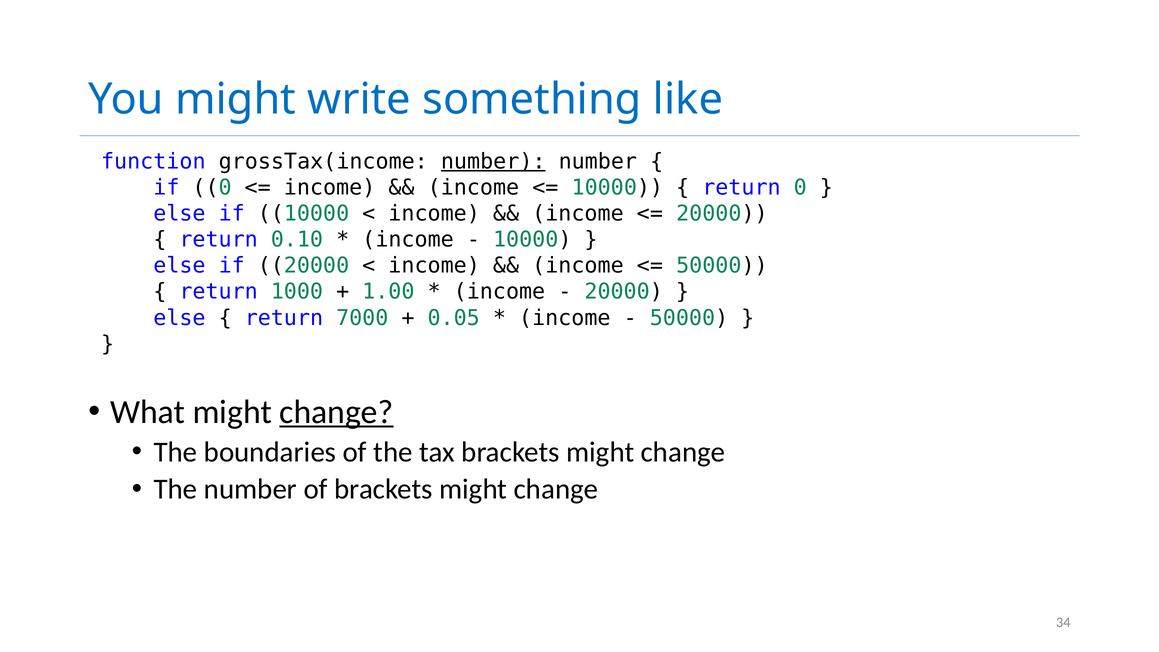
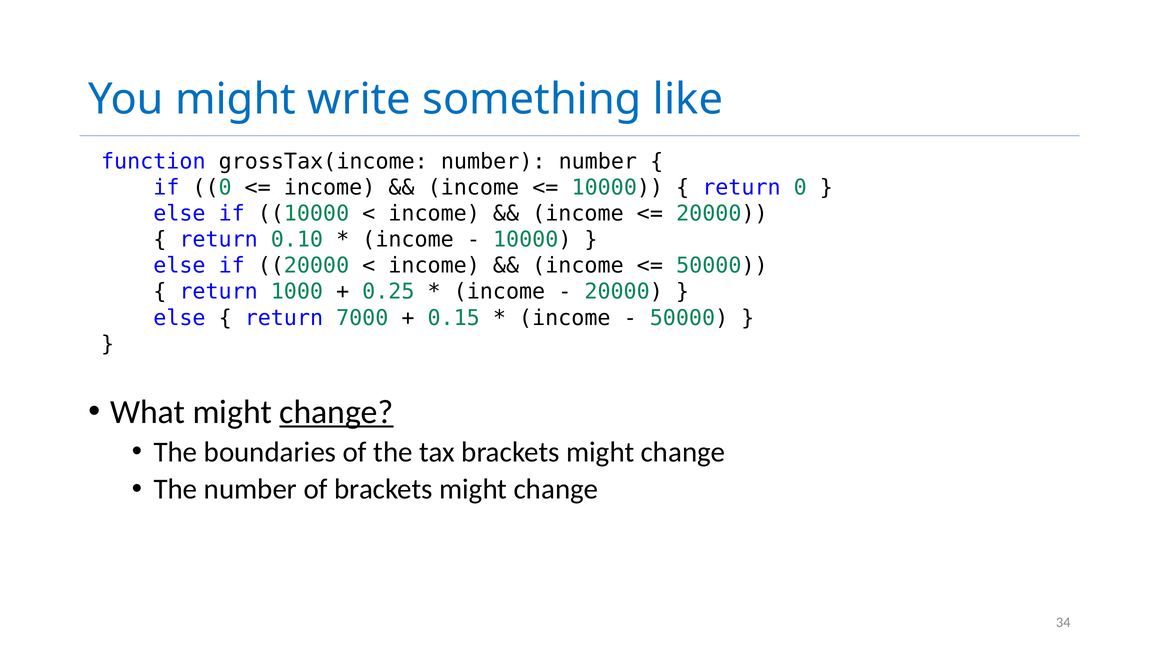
number underline: present -> none (493, 161)
1.00: 1.00 -> 0.25 (388, 292)
0.05: 0.05 -> 0.15 (454, 318)
